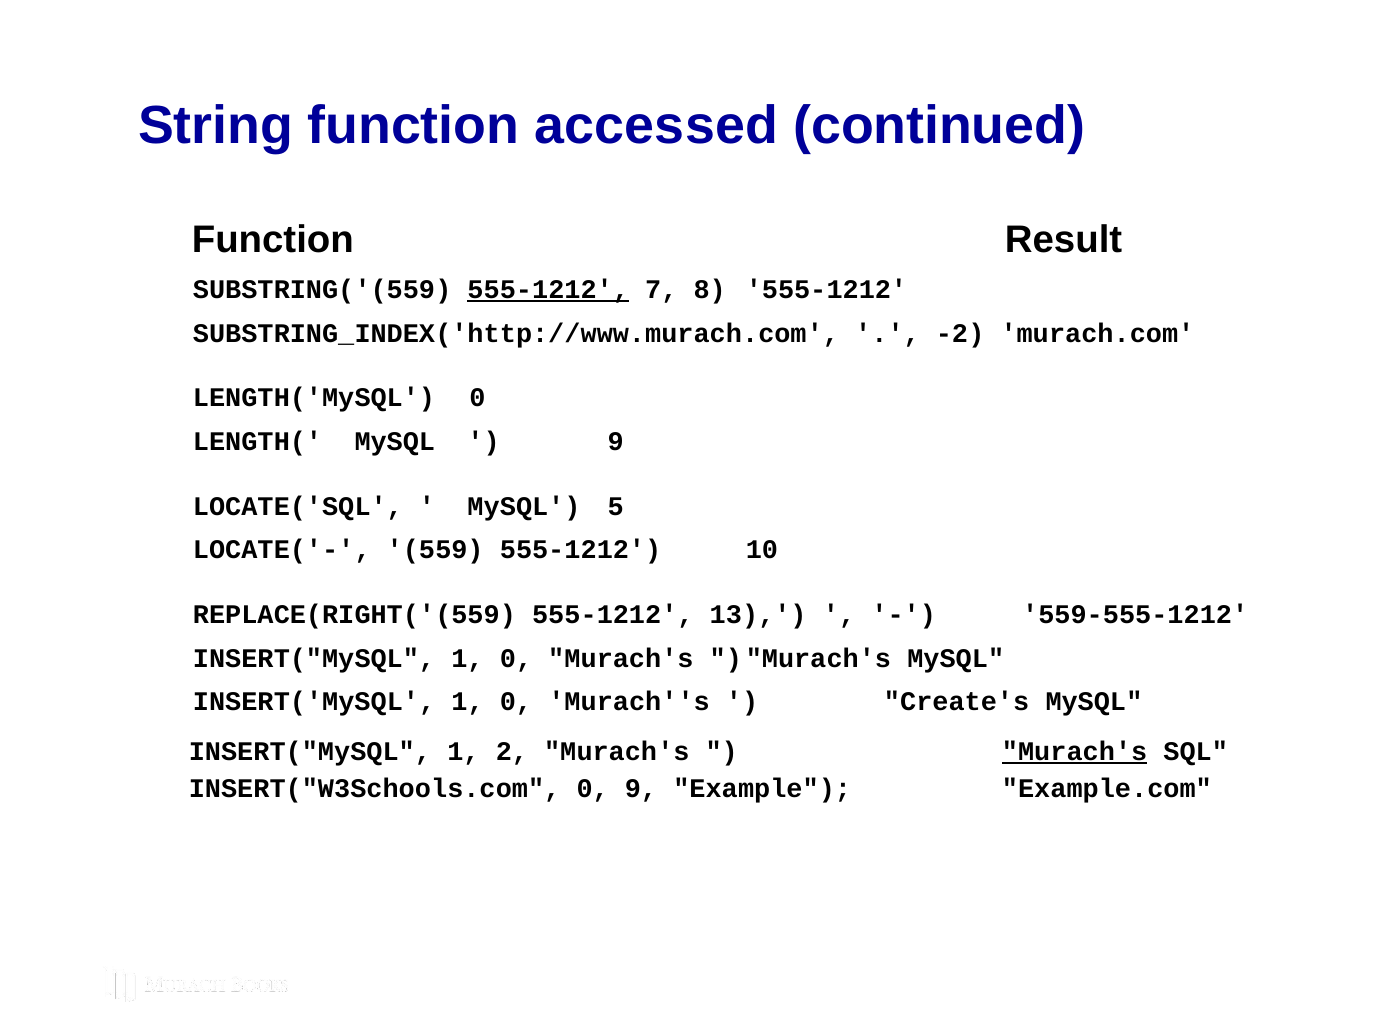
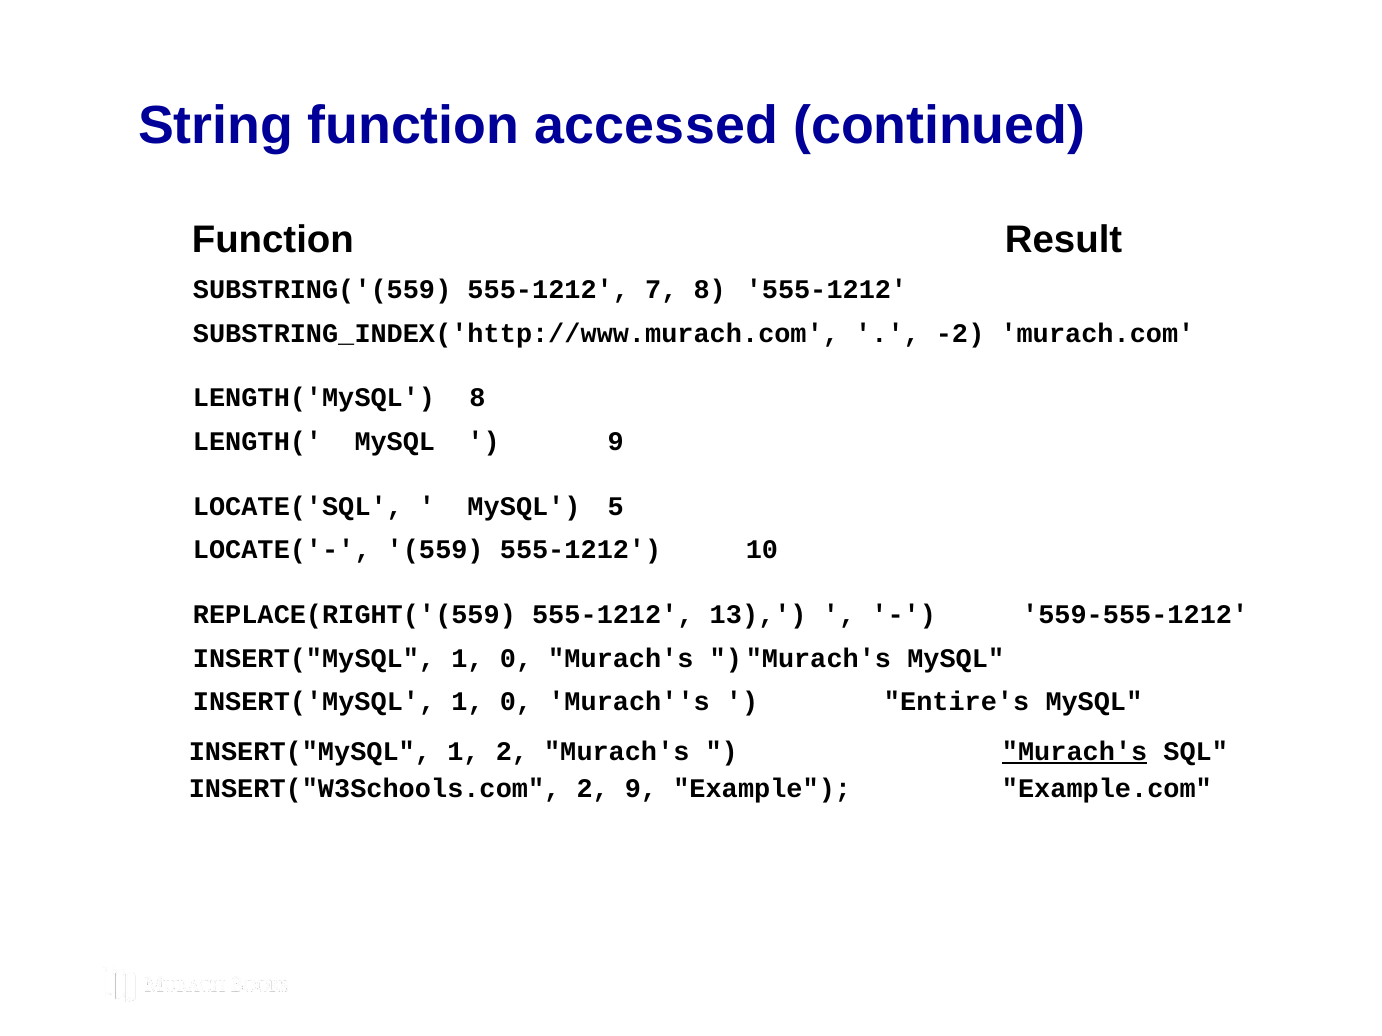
555-1212 underline: present -> none (548, 290)
LENGTH('MySQL 0: 0 -> 8 (477, 398)
Create's: Create's -> Entire's (957, 702)
INSERT("W3Schools.com 0: 0 -> 2 (593, 789)
